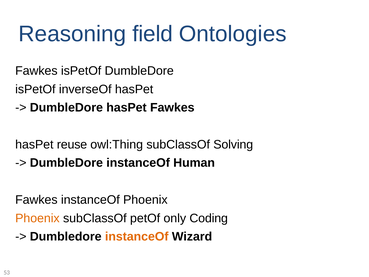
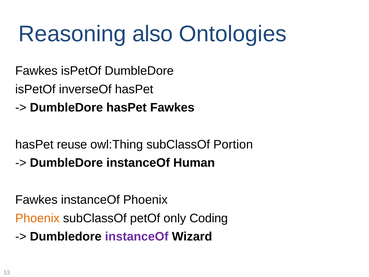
field: field -> also (153, 34)
Solving: Solving -> Portion (233, 144)
instanceOf colour: orange -> purple (137, 236)
